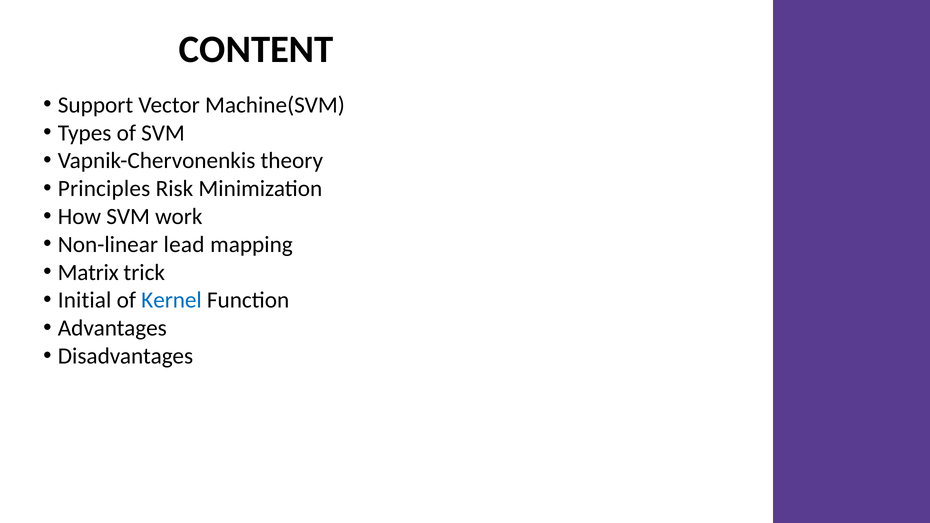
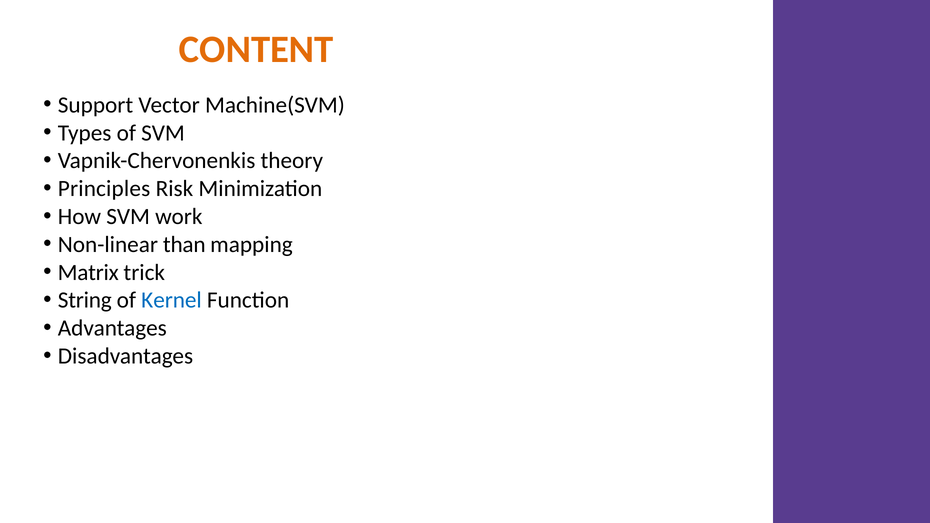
CONTENT colour: black -> orange (256, 50)
lead: lead -> than (184, 245)
Initial: Initial -> String (85, 300)
